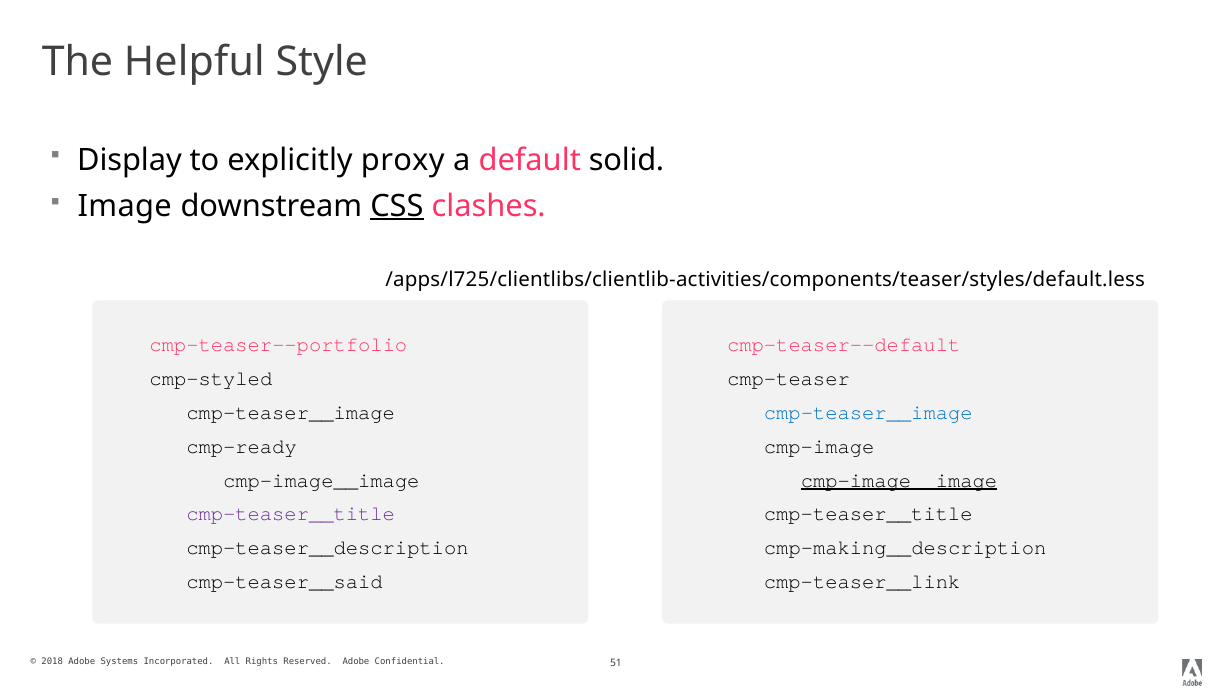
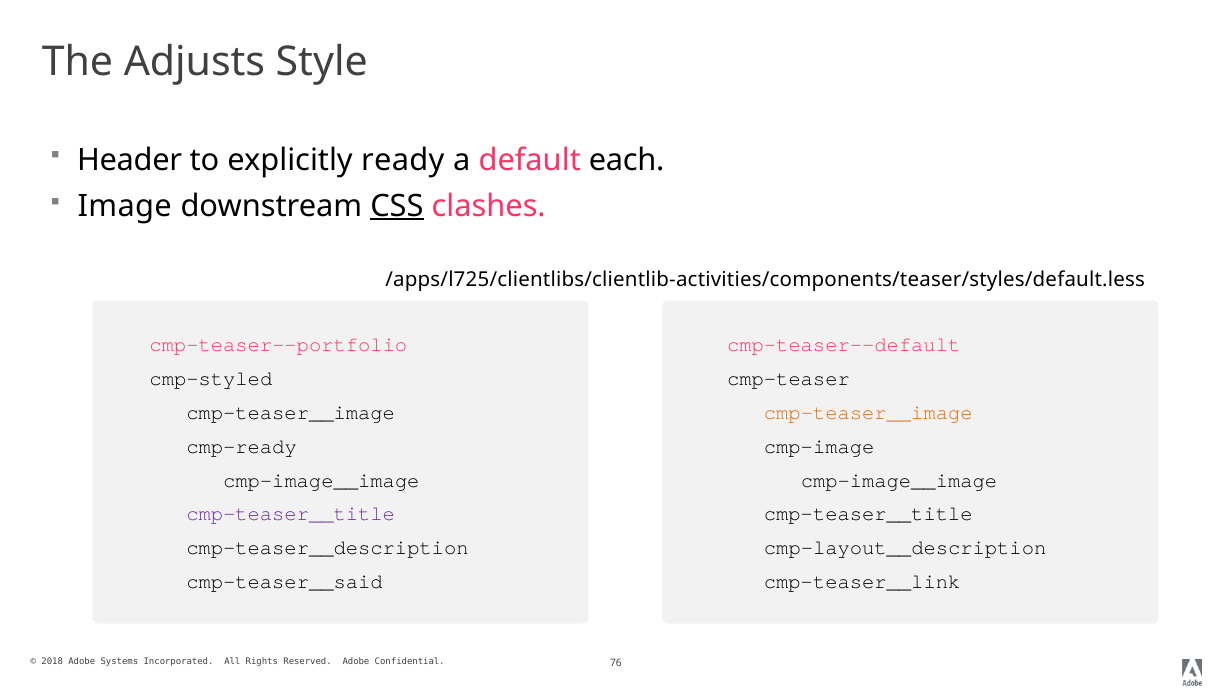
Helpful: Helpful -> Adjusts (194, 62)
Display: Display -> Header (130, 160)
proxy: proxy -> ready (403, 160)
solid: solid -> each (627, 160)
cmp-teaser__image colour: blue -> orange (868, 413)
cmp-image__image underline: present -> none (899, 480)
cmp-making__description: cmp-making__description -> cmp-layout__description (905, 548)
51: 51 -> 76 (616, 663)
